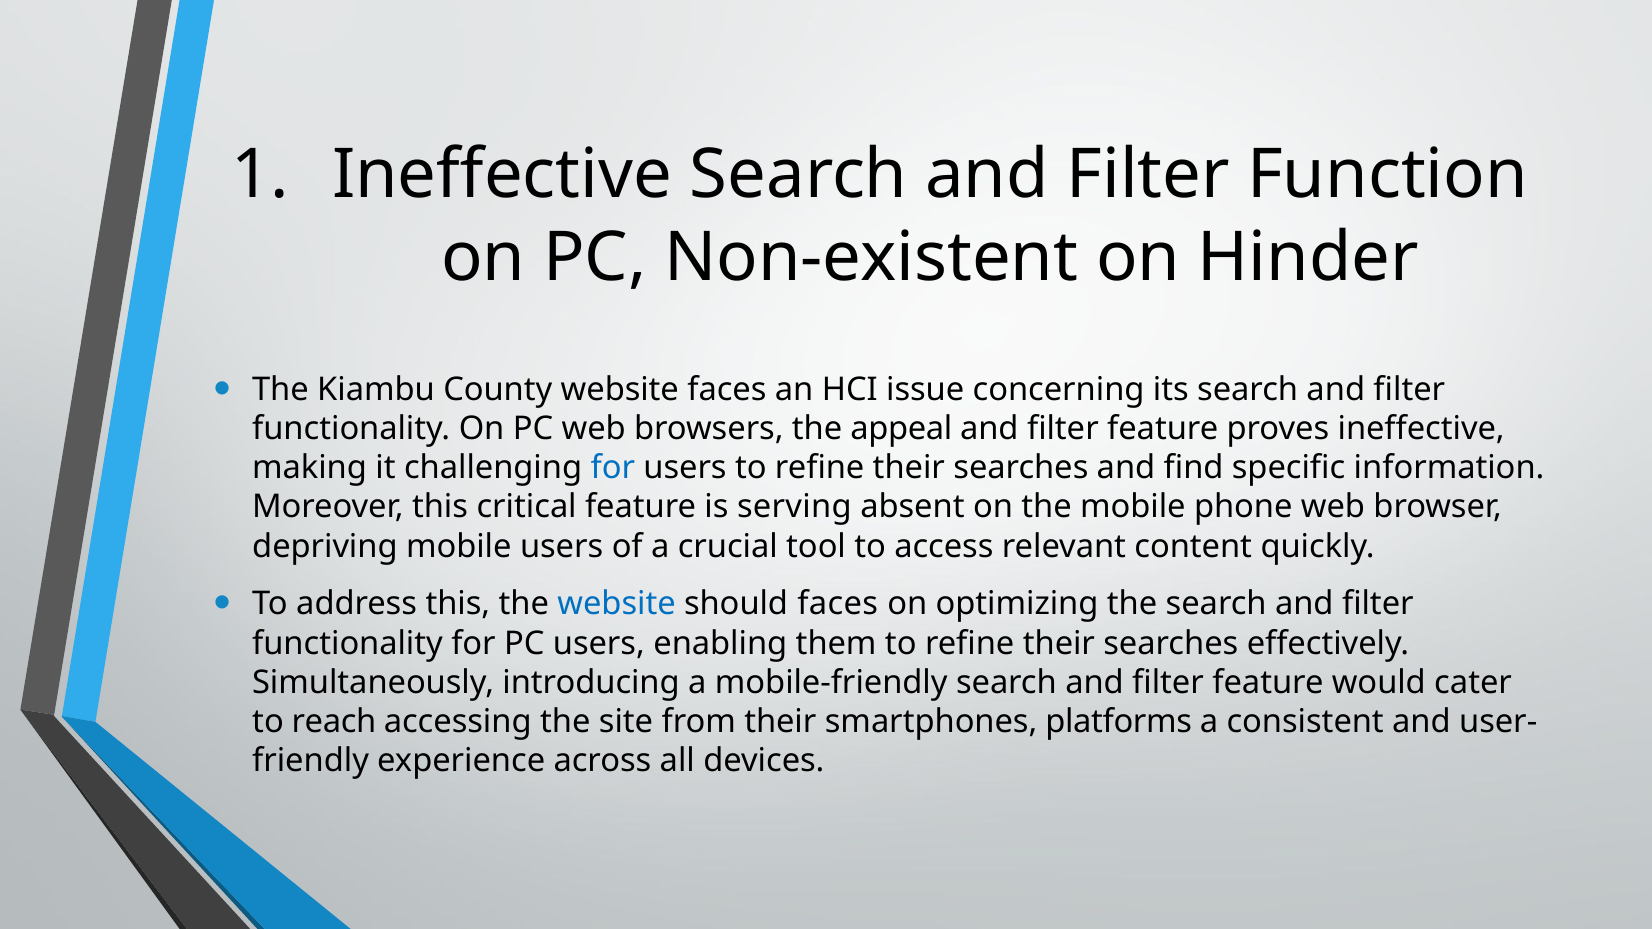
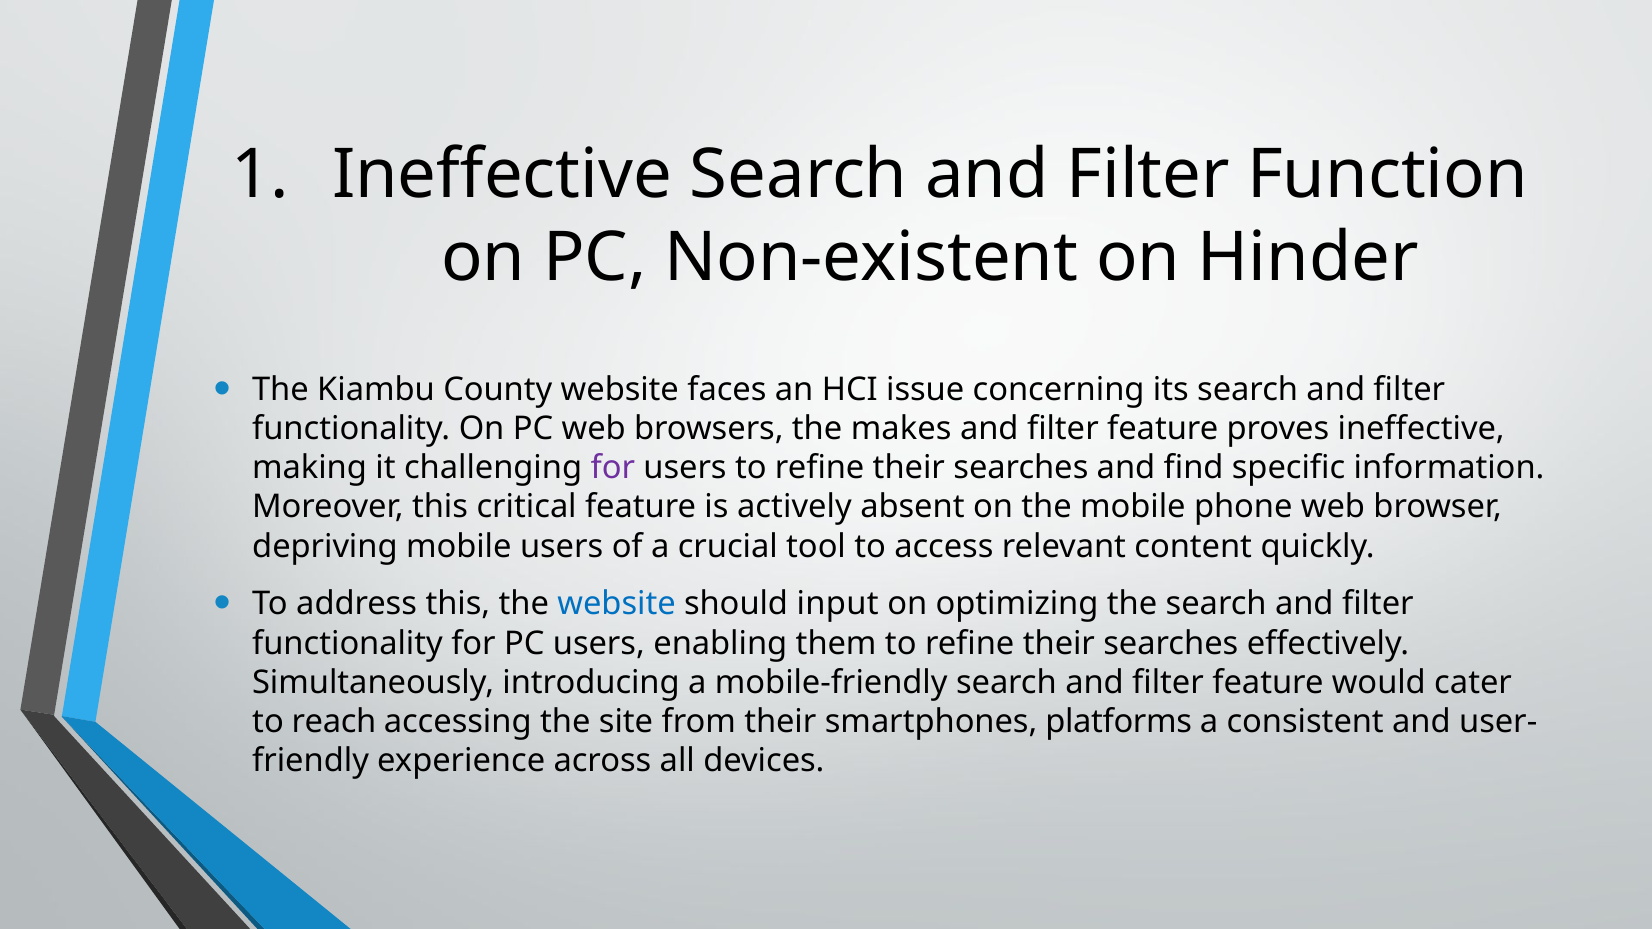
appeal: appeal -> makes (901, 429)
for colour: blue -> purple (613, 468)
serving: serving -> actively (794, 507)
should faces: faces -> input (838, 604)
